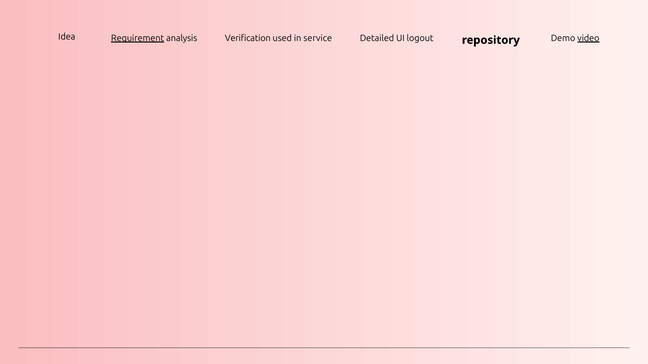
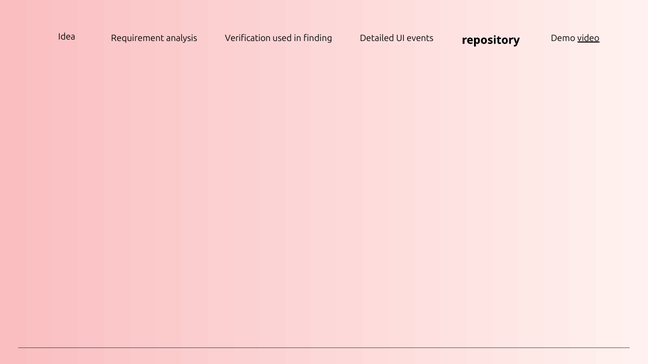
Requirement underline: present -> none (138, 38)
service: service -> finding (318, 38)
logout: logout -> events (420, 38)
